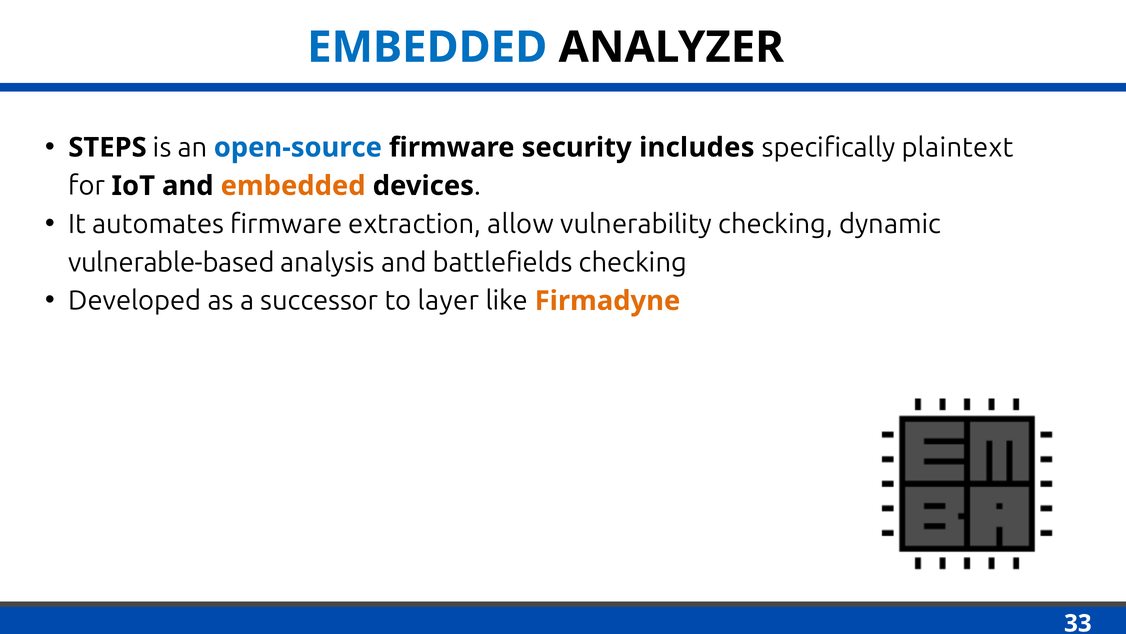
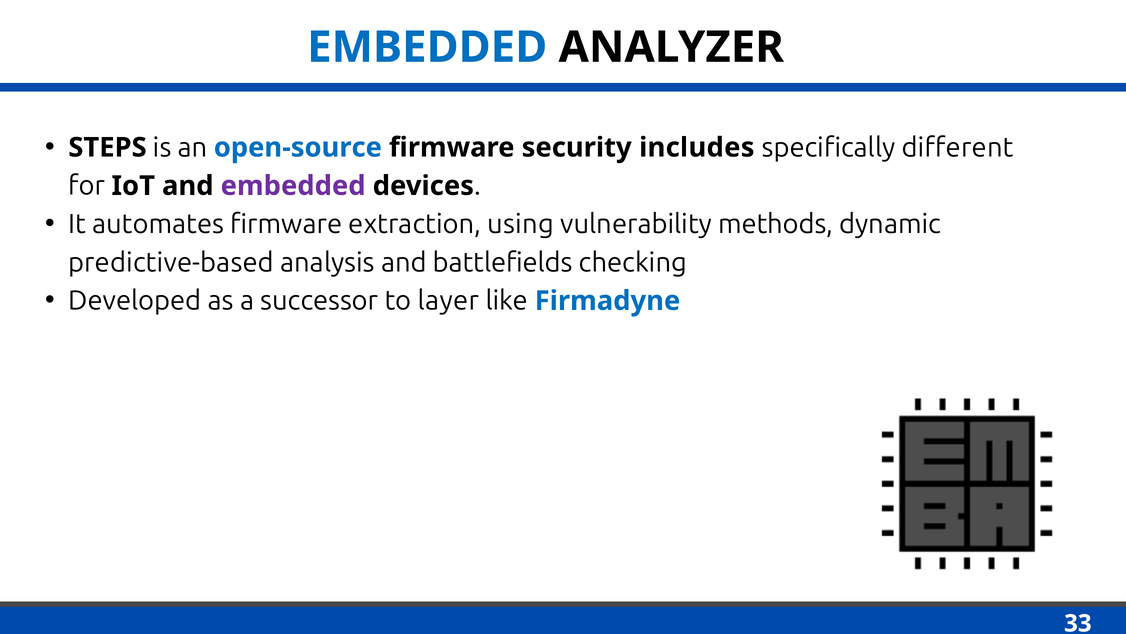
plaintext: plaintext -> different (958, 147)
embedded colour: orange -> purple (293, 186)
allow: allow -> using (521, 224)
vulnerability checking: checking -> methods (776, 224)
vulnerable-based: vulnerable-based -> predictive-based (171, 262)
Firmadyne colour: orange -> blue (607, 301)
